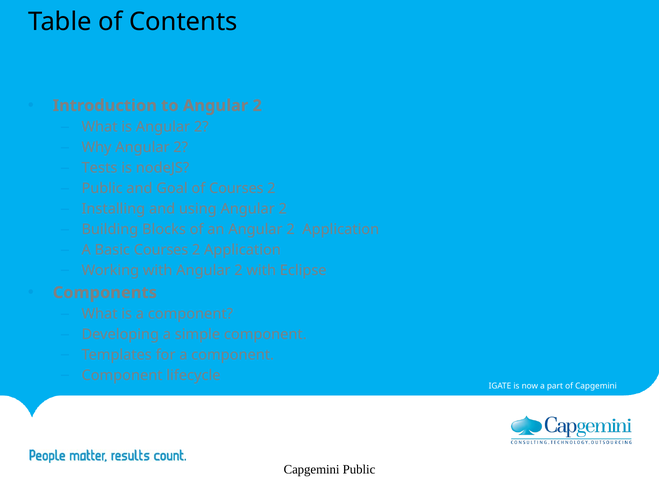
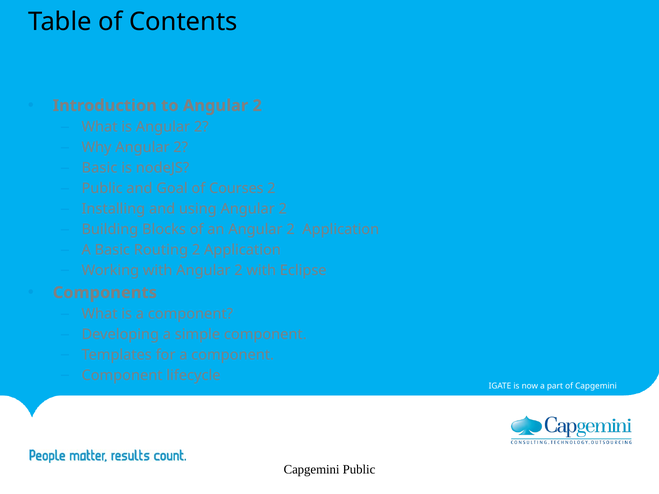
Tests: Tests -> Basic (99, 168)
Basic Courses: Courses -> Routing (161, 250)
